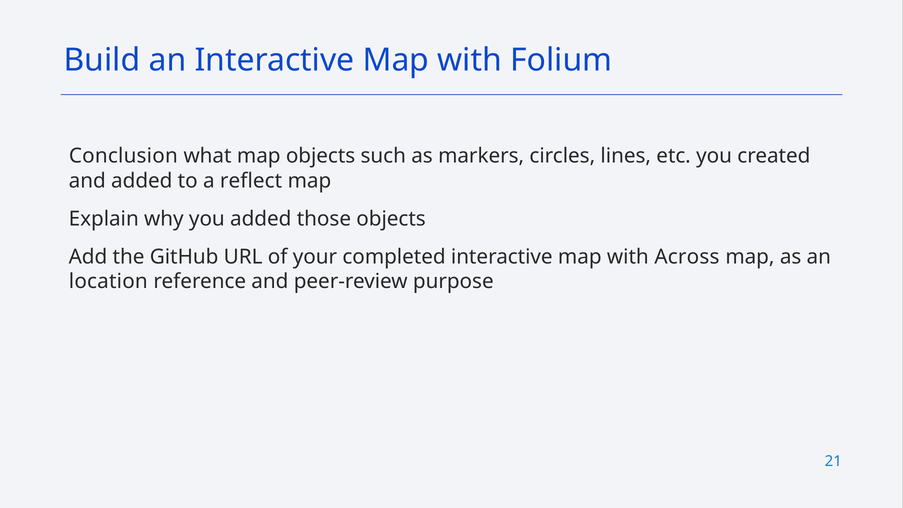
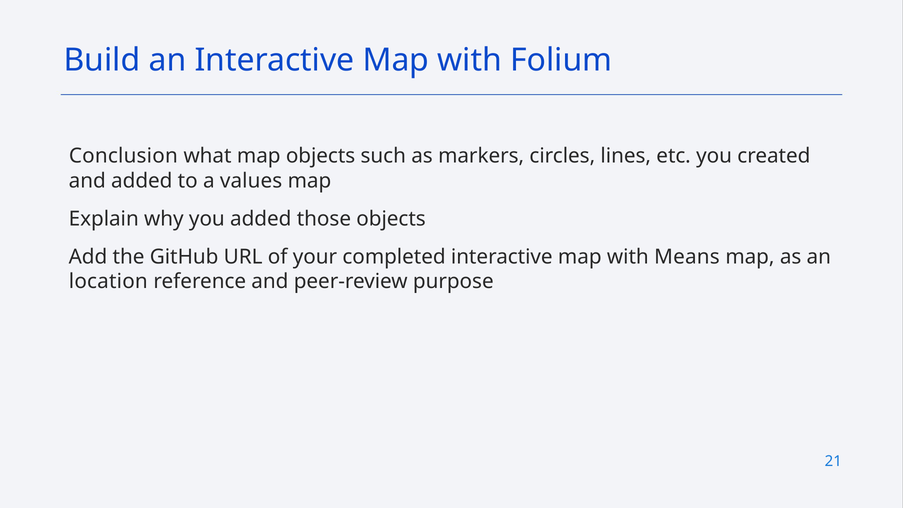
reflect: reflect -> values (251, 181)
Across: Across -> Means (687, 257)
